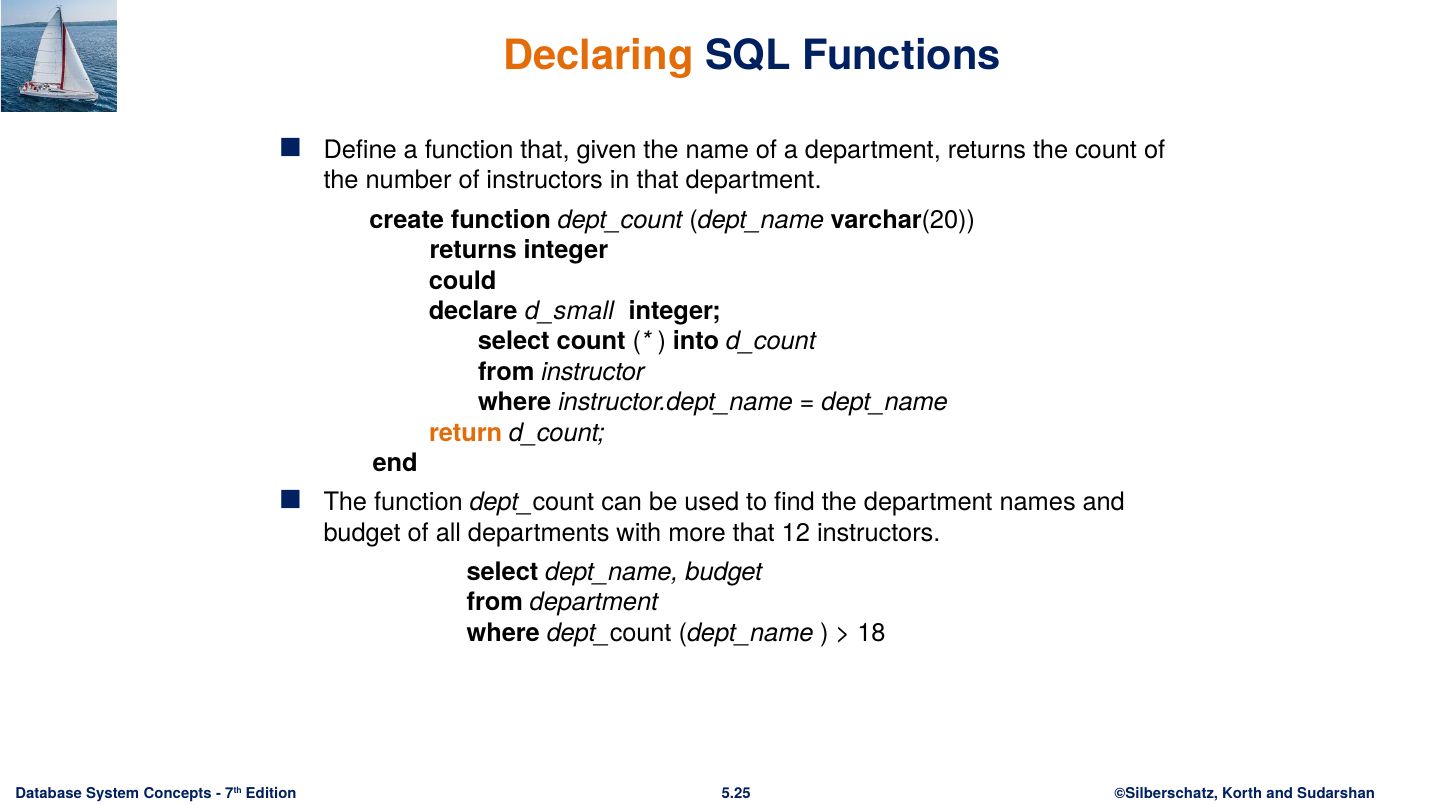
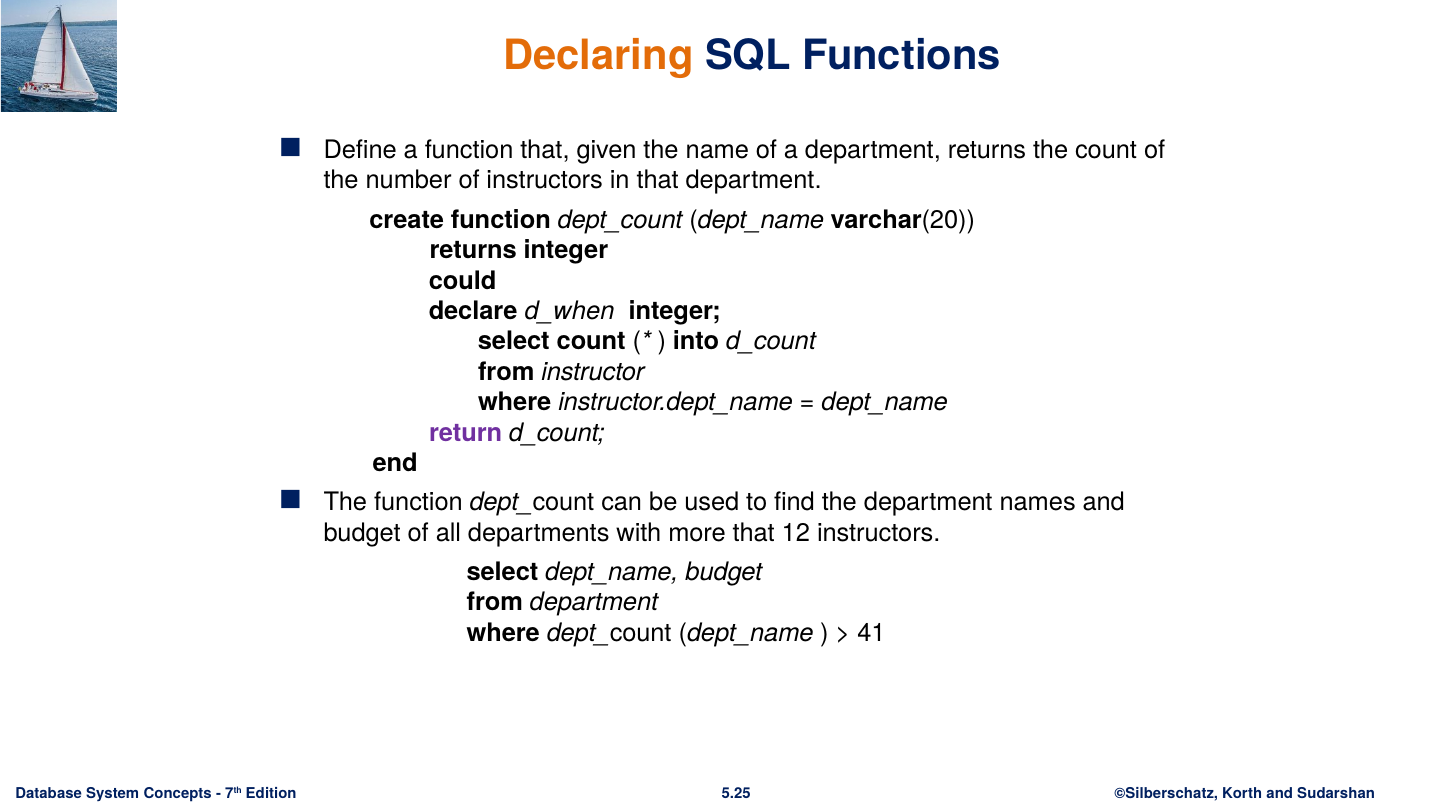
d_small: d_small -> d_when (570, 311)
return colour: orange -> purple (466, 433)
18: 18 -> 41 (872, 633)
